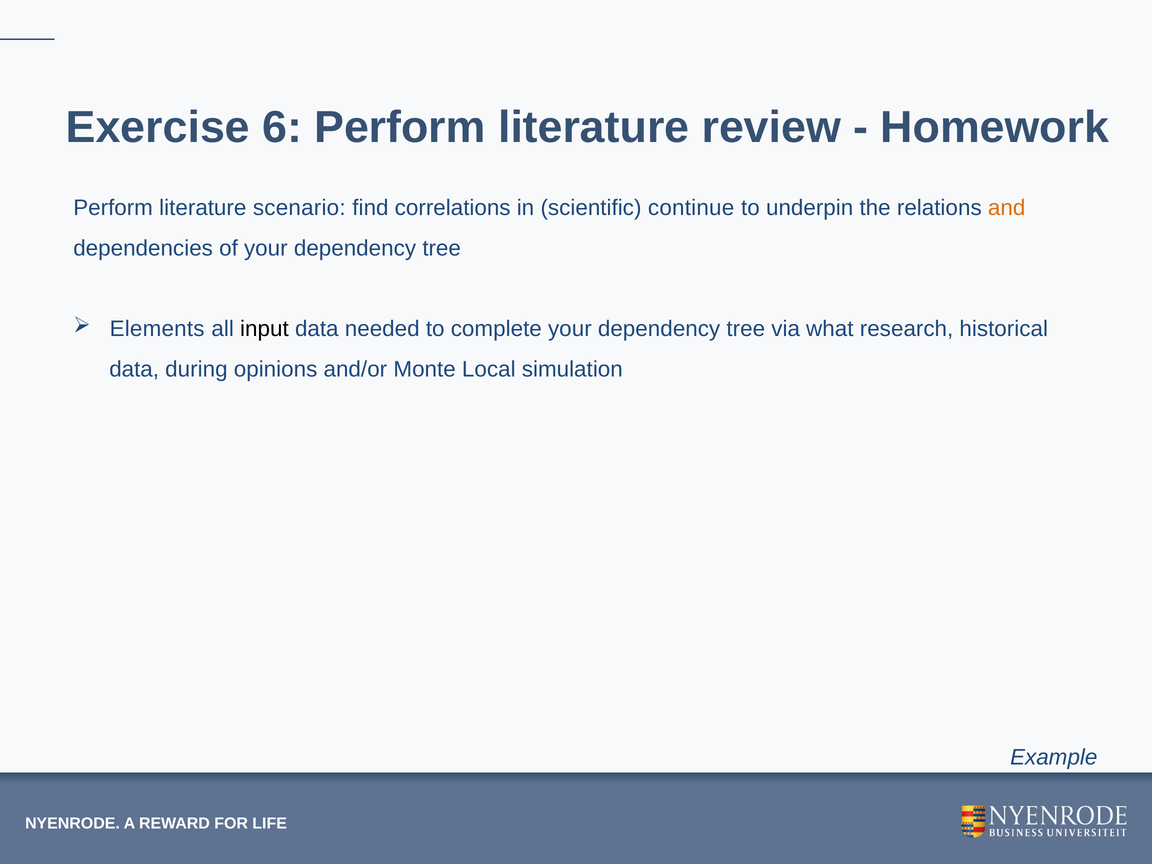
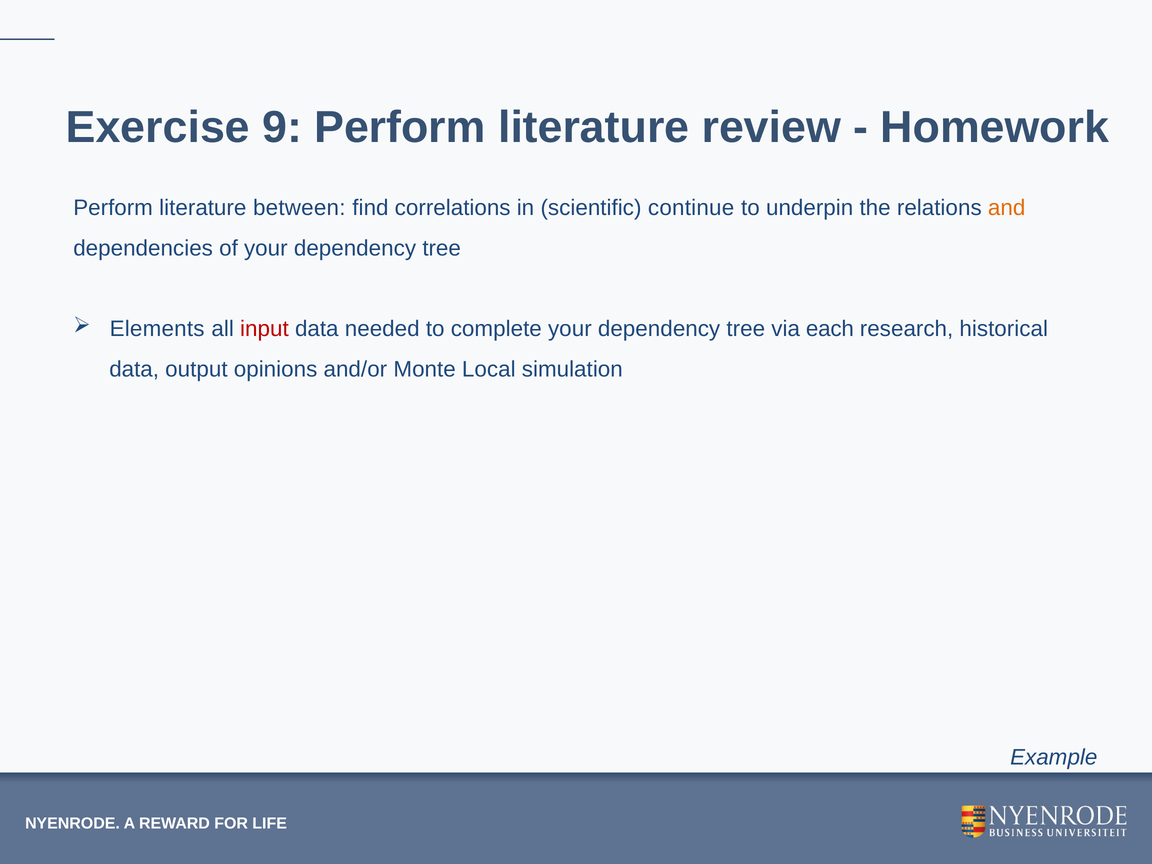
6: 6 -> 9 (282, 127)
scenario: scenario -> between (299, 208)
input colour: black -> red (264, 329)
what: what -> each (830, 329)
during: during -> output (196, 369)
